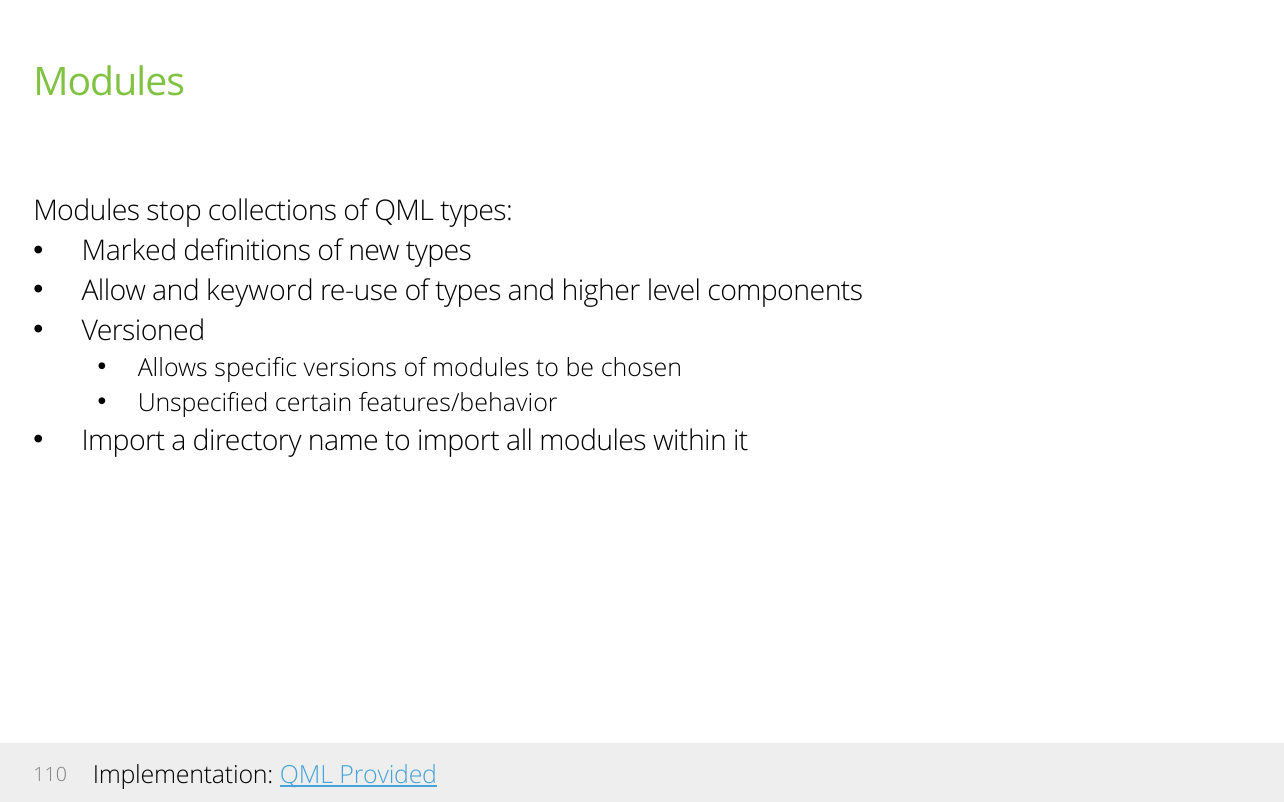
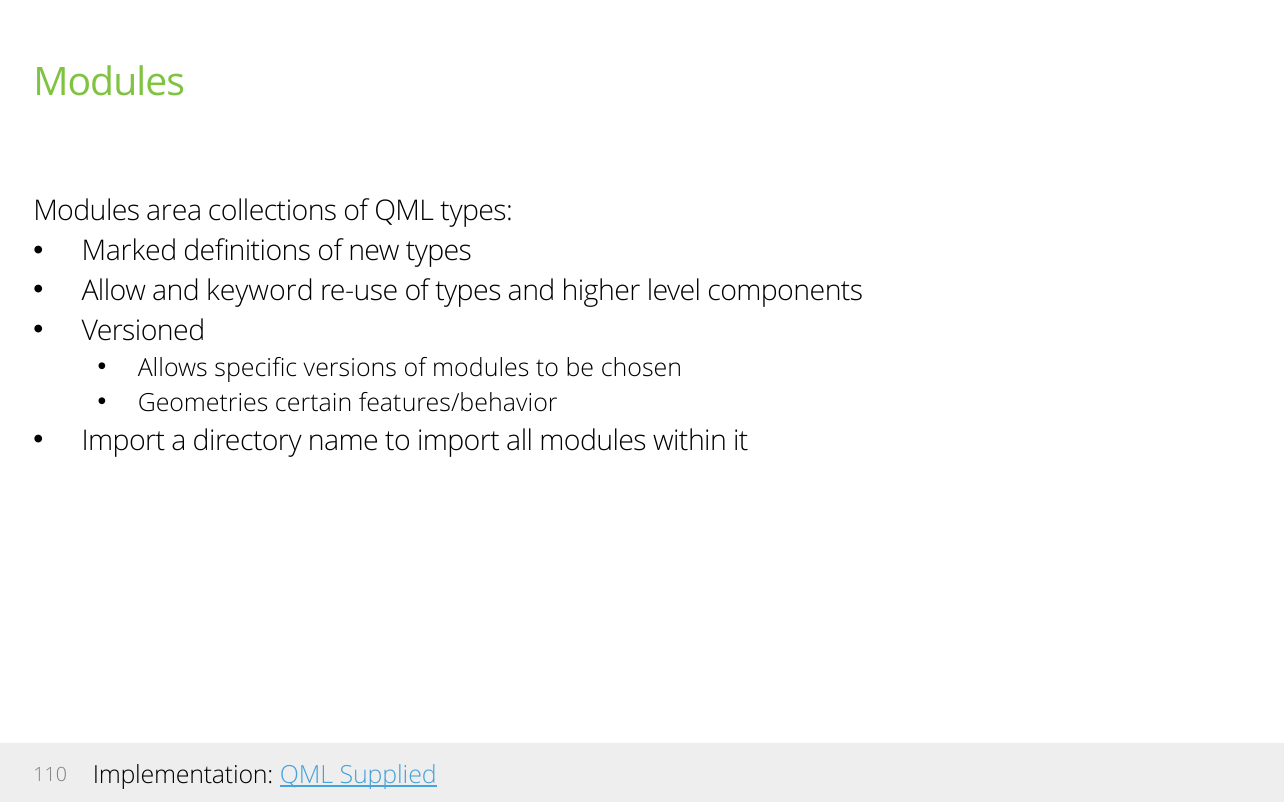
stop: stop -> area (174, 212)
Unspecified: Unspecified -> Geometries (203, 403)
Provided: Provided -> Supplied (388, 776)
